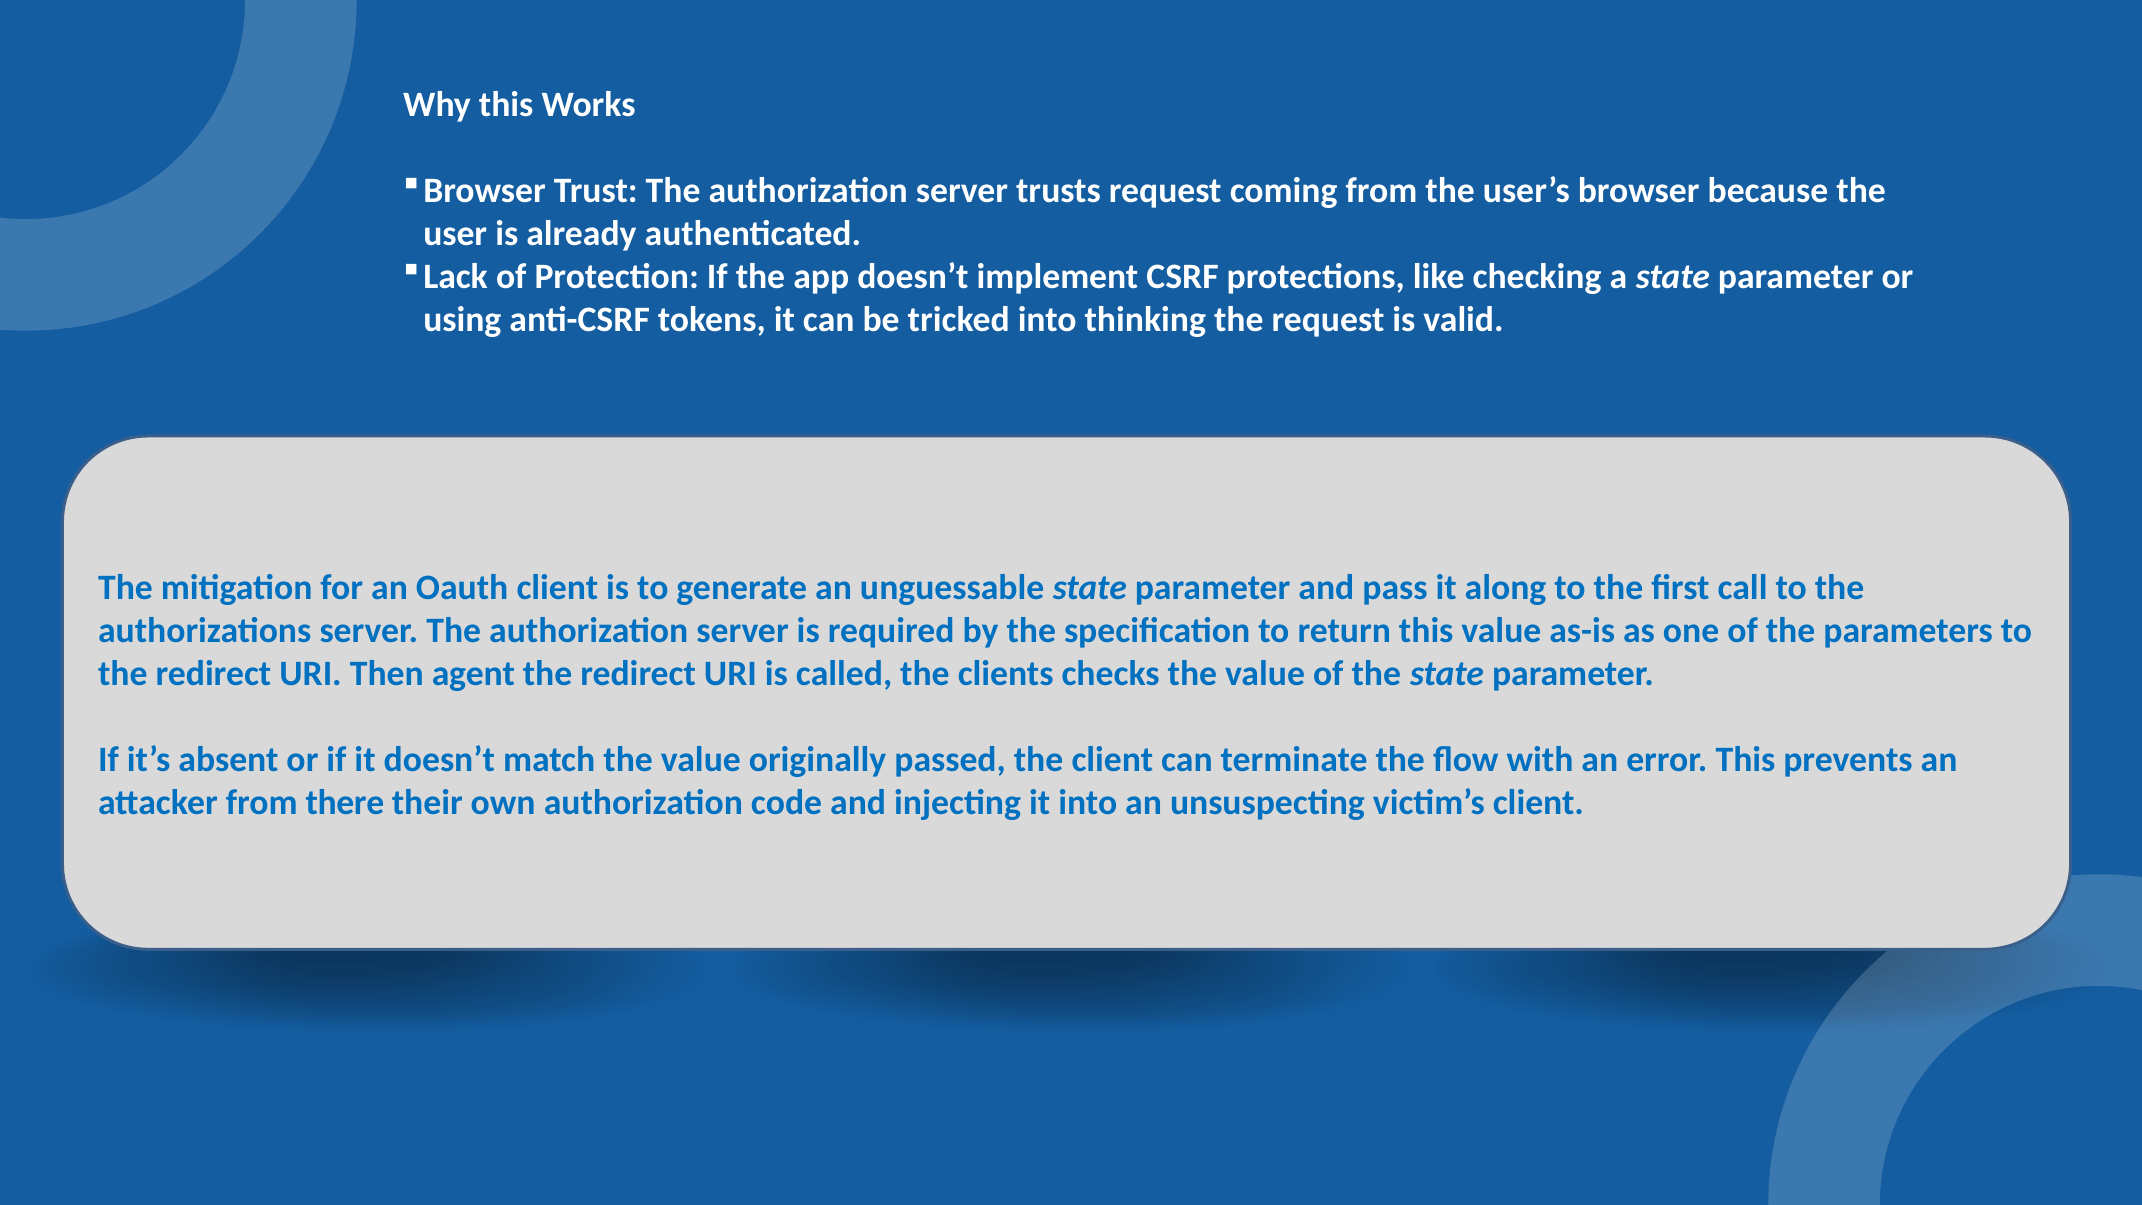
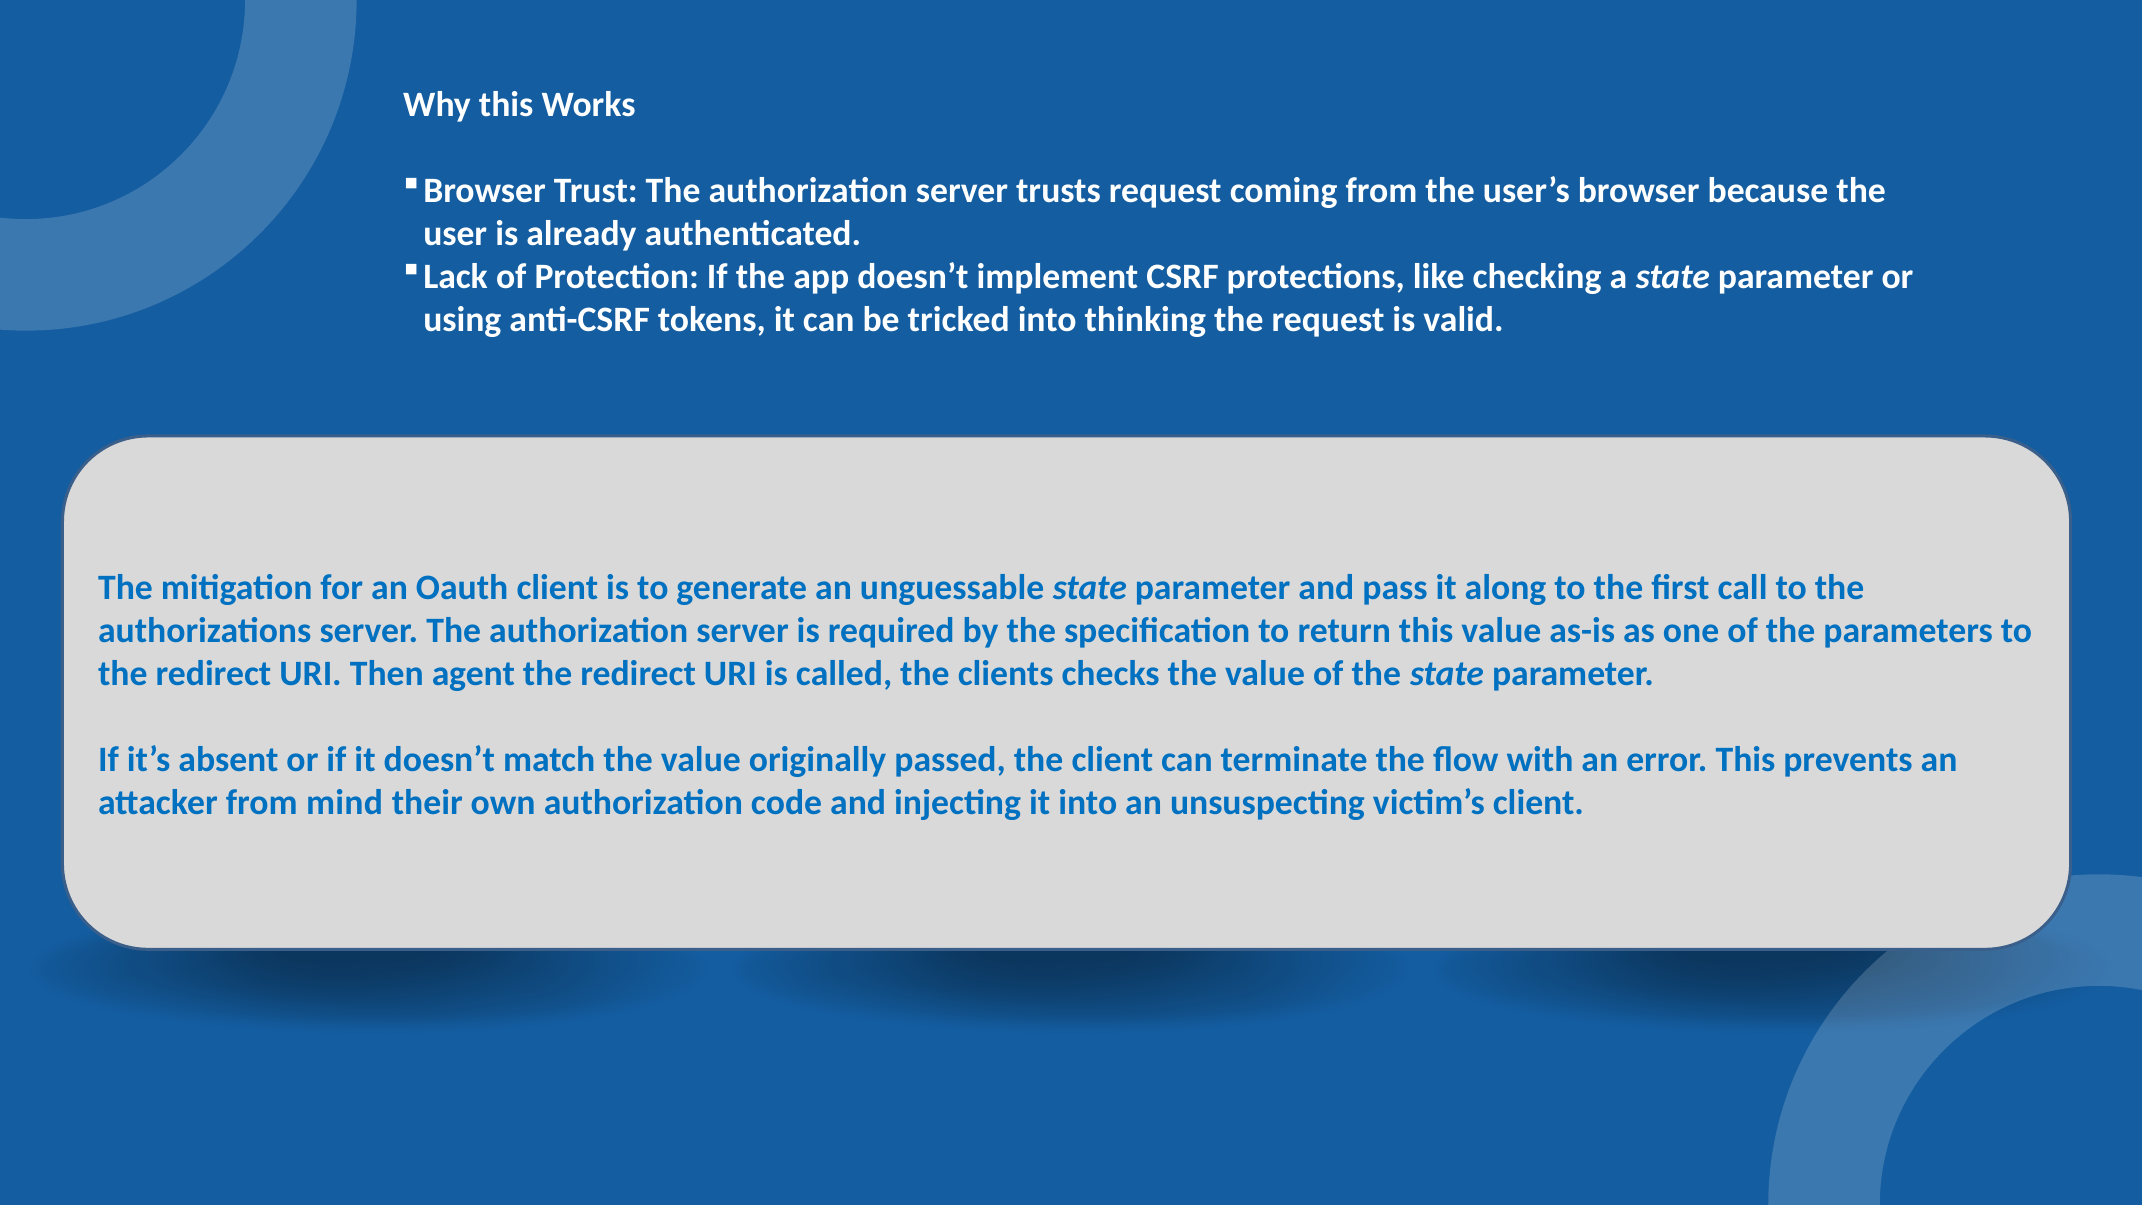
there: there -> mind (345, 802)
